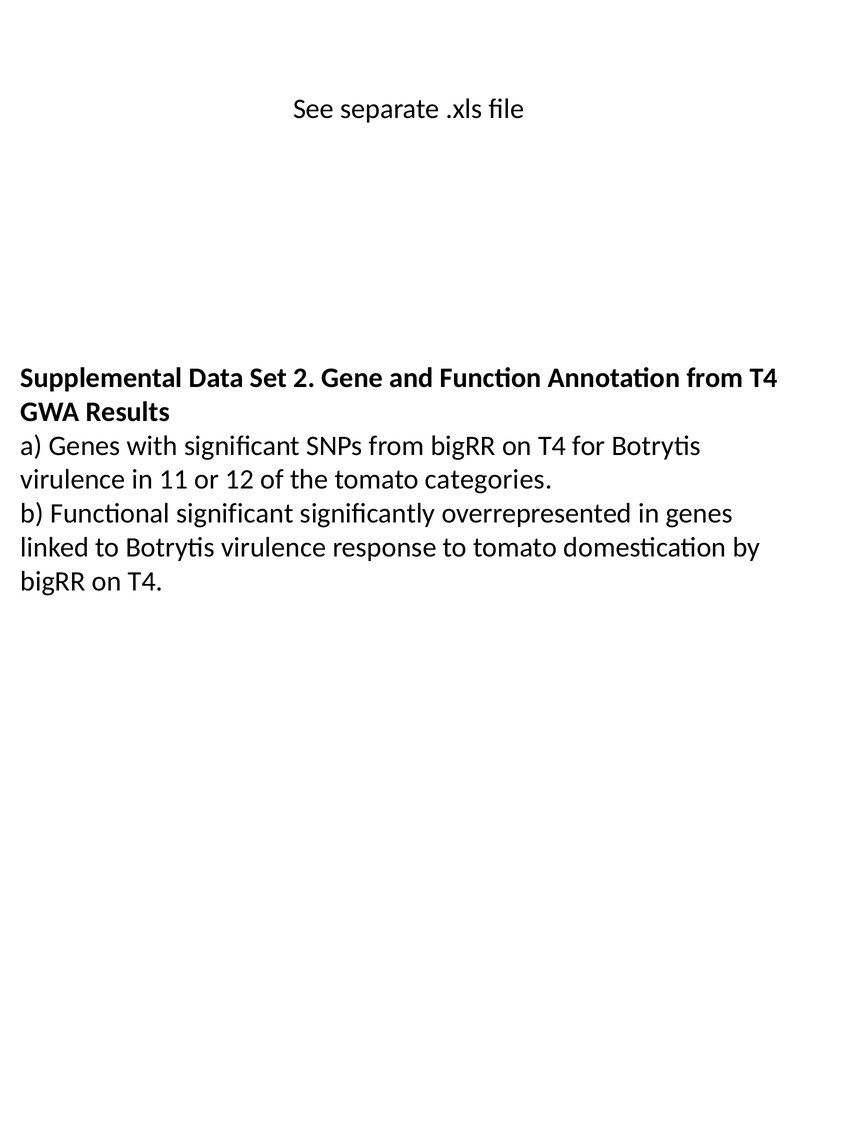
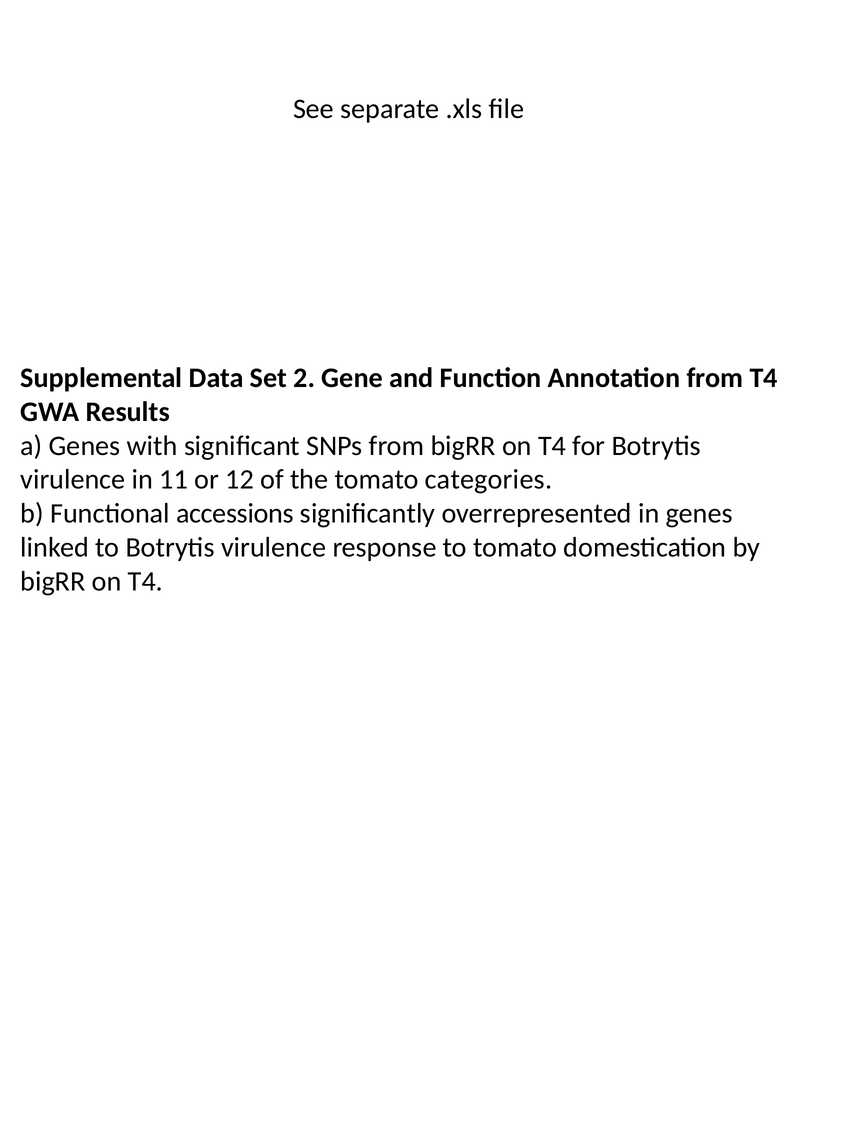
Functional significant: significant -> accessions (235, 513)
